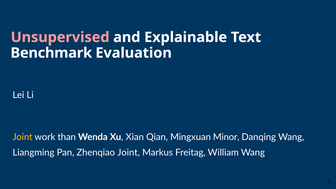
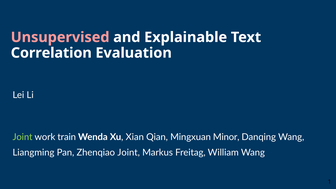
Benchmark: Benchmark -> Correlation (51, 53)
Joint colour: yellow -> light green (23, 137)
than: than -> train (67, 137)
